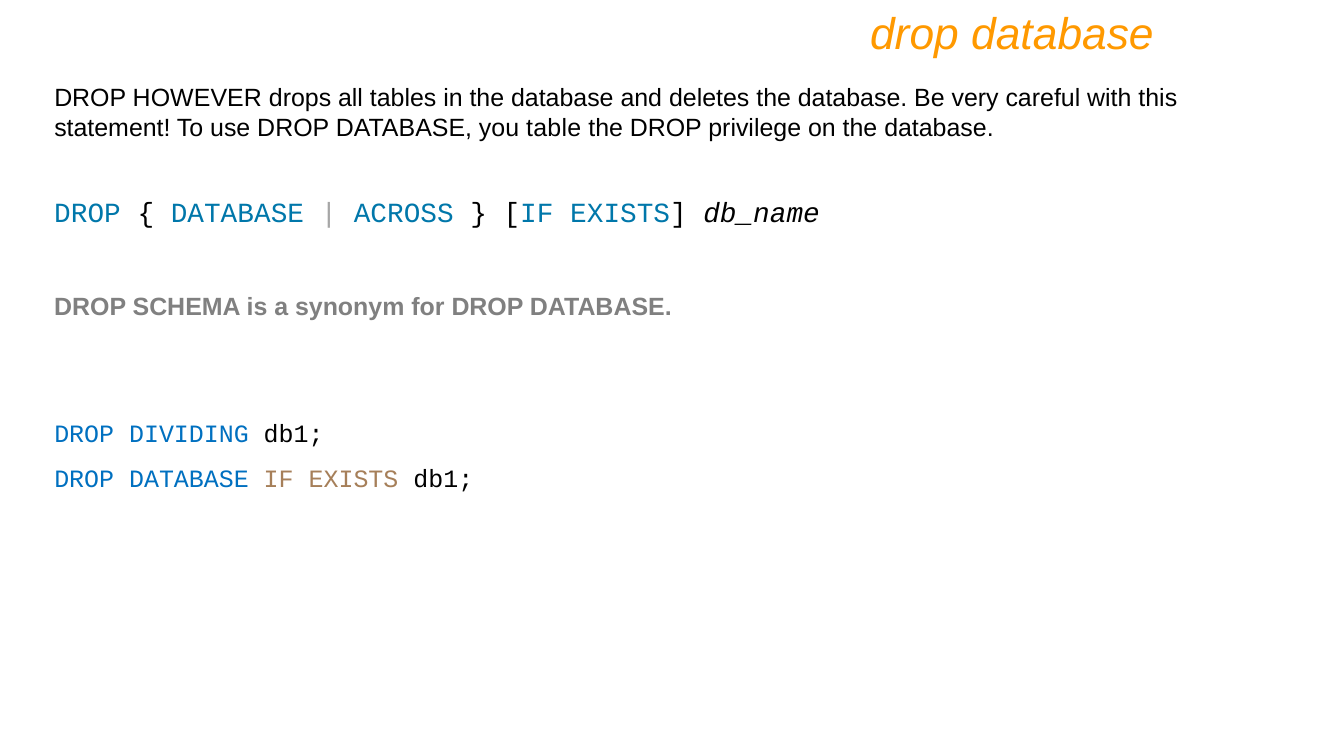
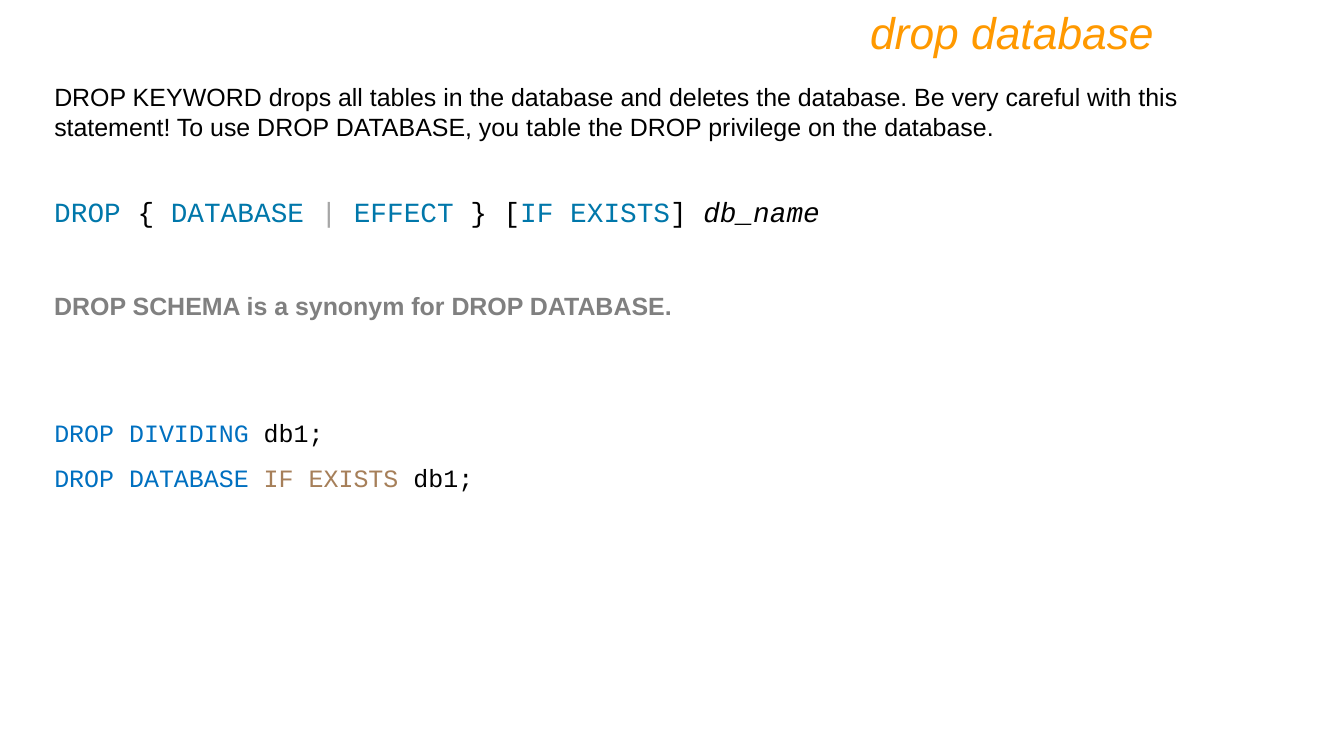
HOWEVER: HOWEVER -> KEYWORD (197, 98)
ACROSS: ACROSS -> EFFECT (404, 214)
